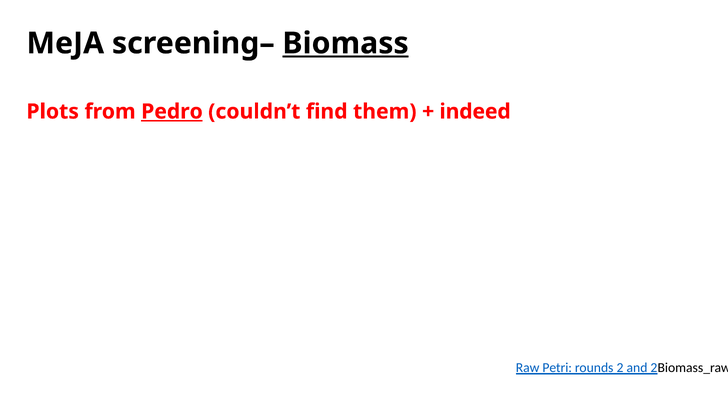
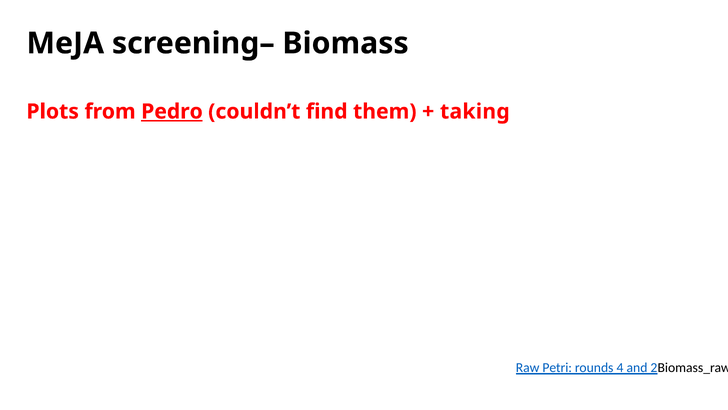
Biomass underline: present -> none (346, 43)
indeed: indeed -> taking (475, 111)
2: 2 -> 4 (620, 367)
